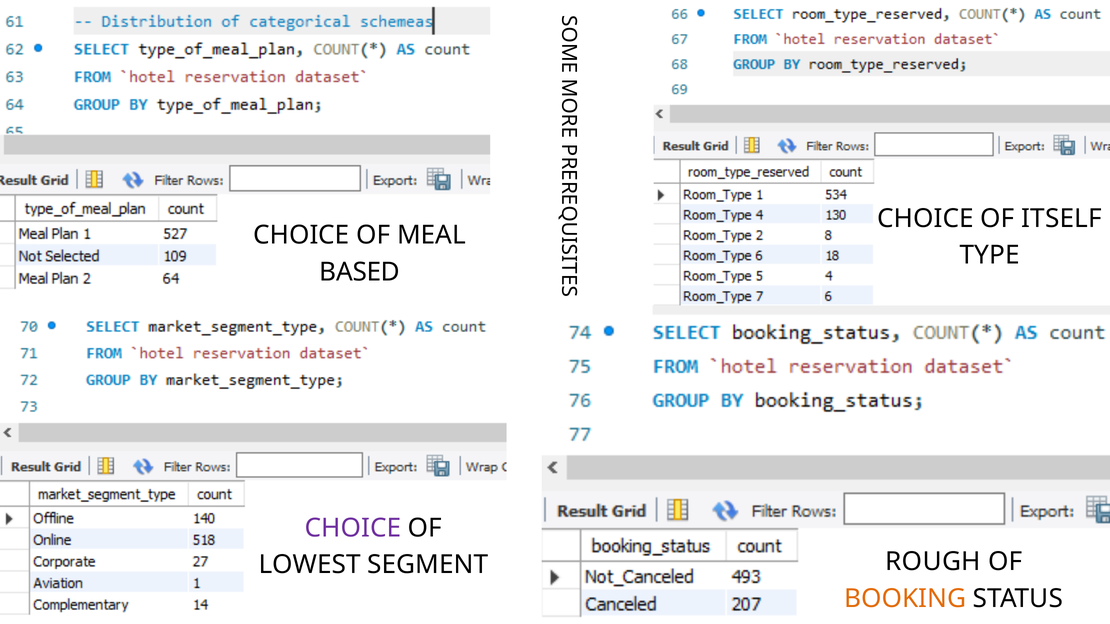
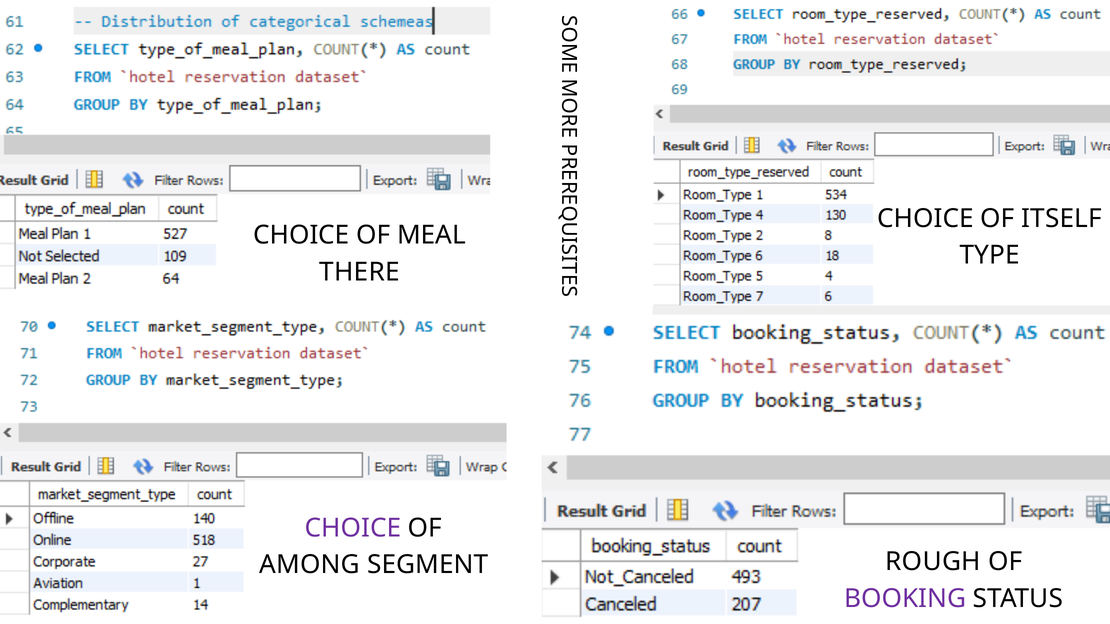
BASED: BASED -> THERE (359, 272)
LOWEST: LOWEST -> AMONG (310, 565)
BOOKING colour: orange -> purple (905, 599)
